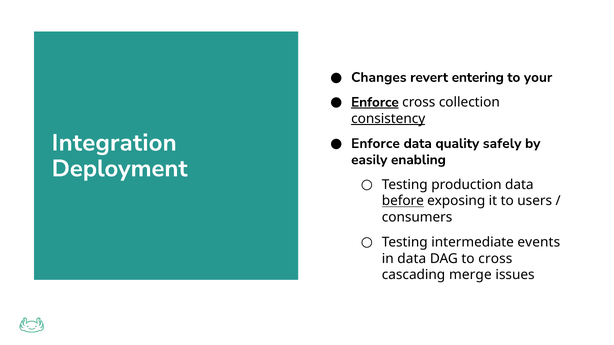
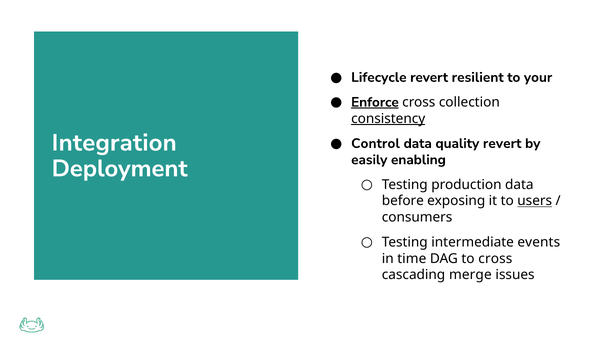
Changes: Changes -> Lifecycle (379, 77)
entering: entering -> resilient (478, 77)
Enforce: Enforce -> Control (375, 144)
quality safely: safely -> revert (502, 144)
before underline: present -> none (403, 201)
users underline: none -> present (535, 201)
in data: data -> time (412, 259)
